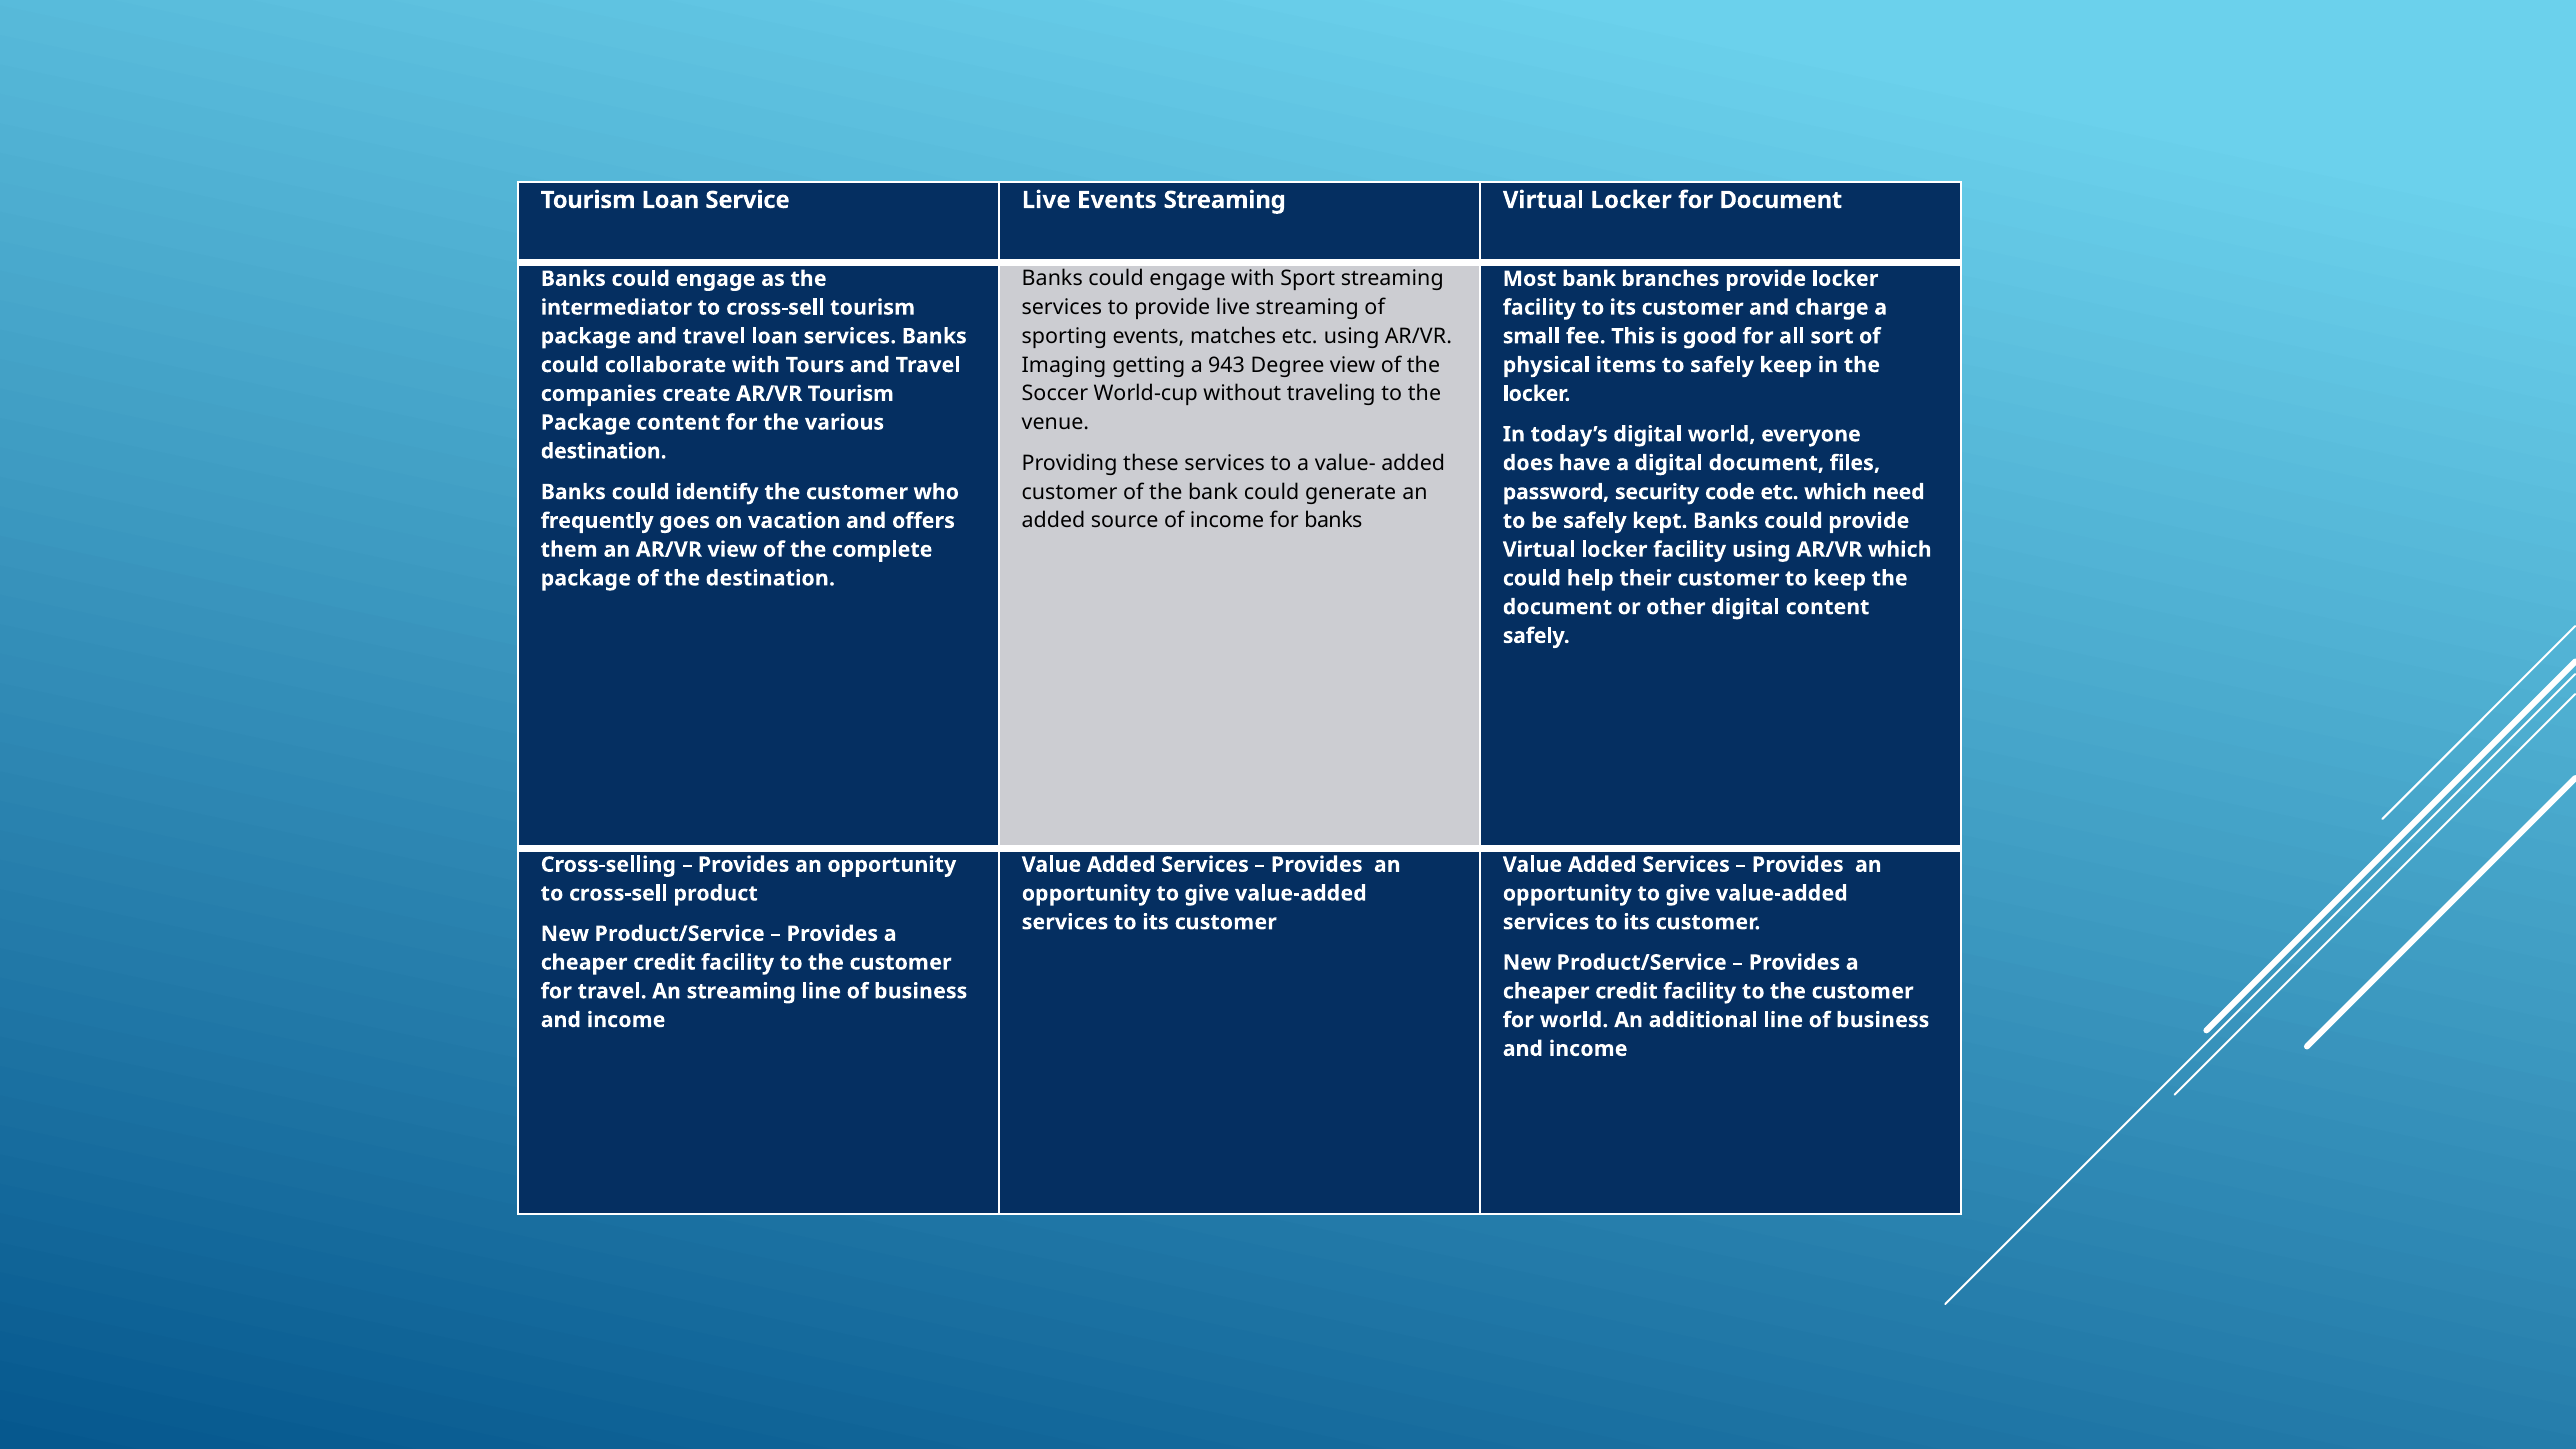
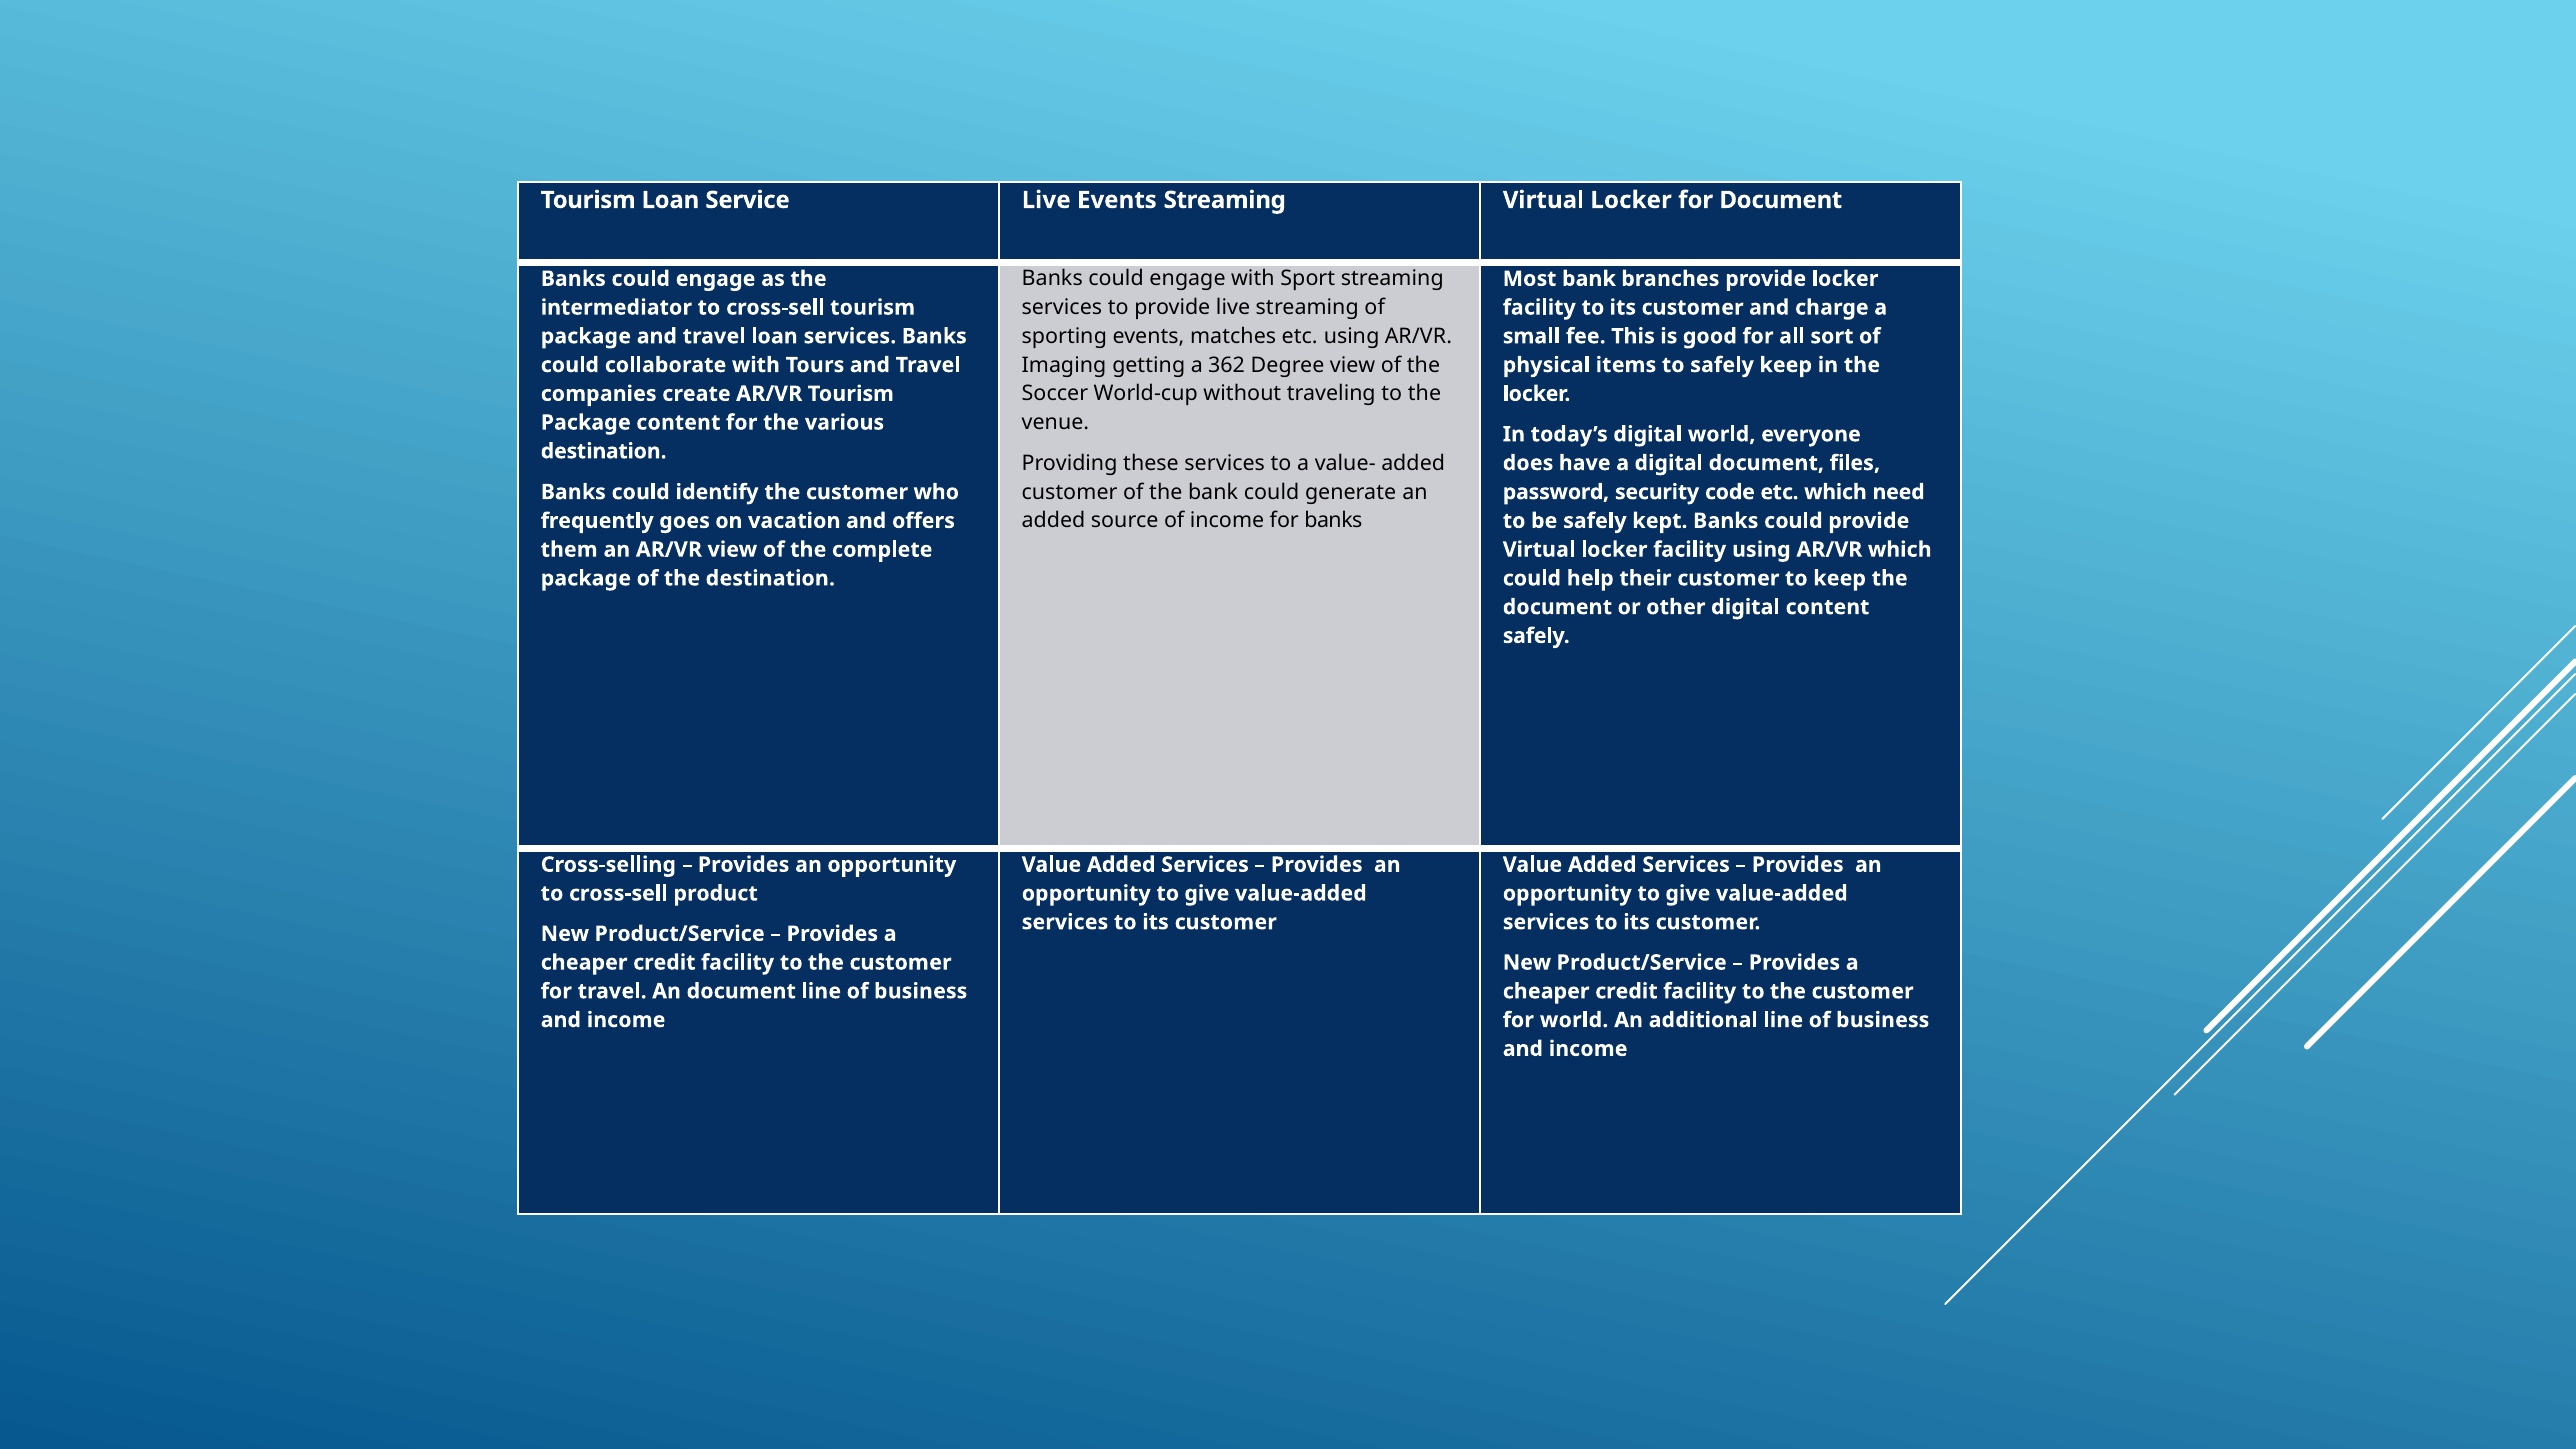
943: 943 -> 362 (1227, 365)
An streaming: streaming -> document (741, 991)
